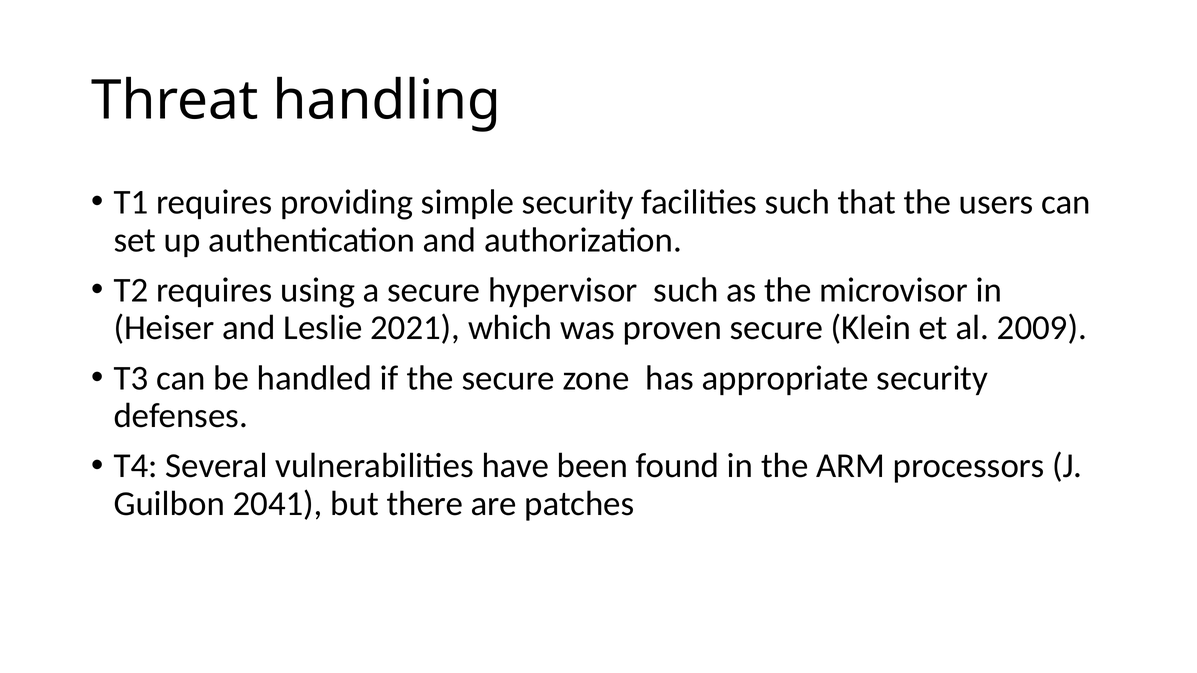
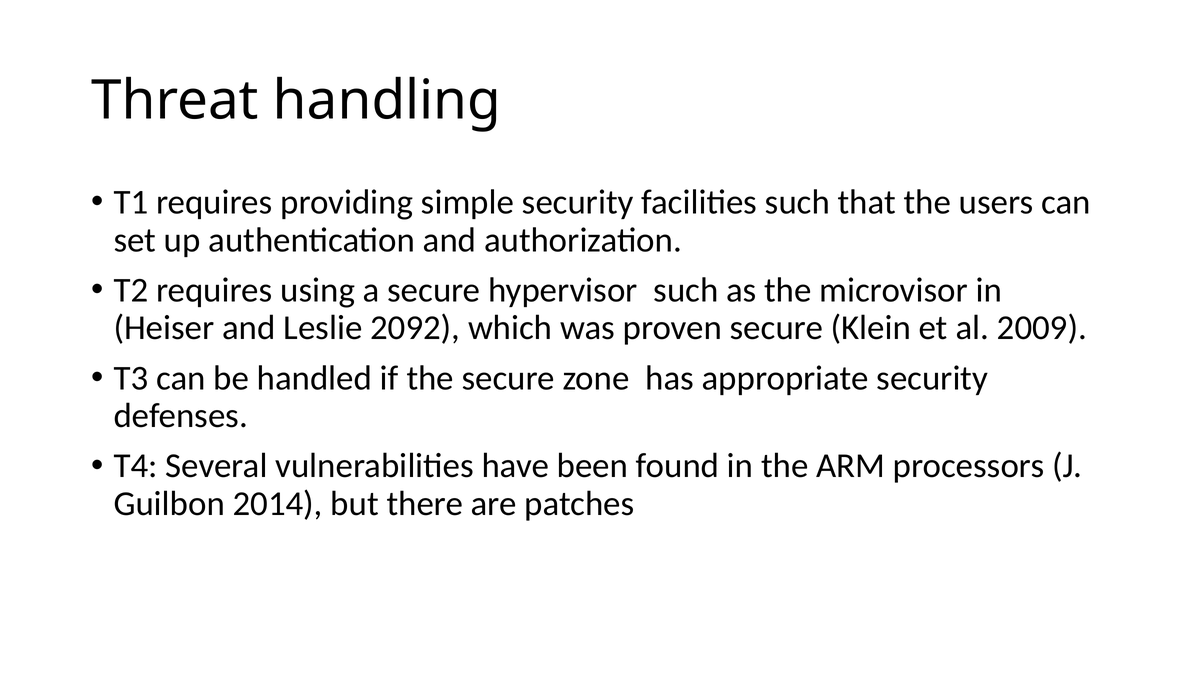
2021: 2021 -> 2092 (415, 328)
2041: 2041 -> 2014 (278, 504)
